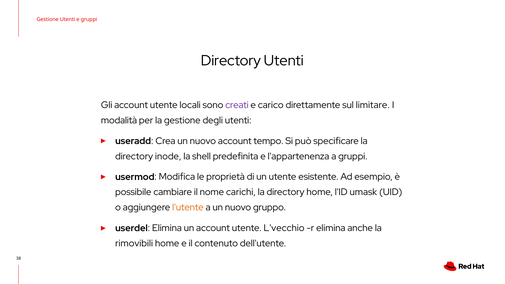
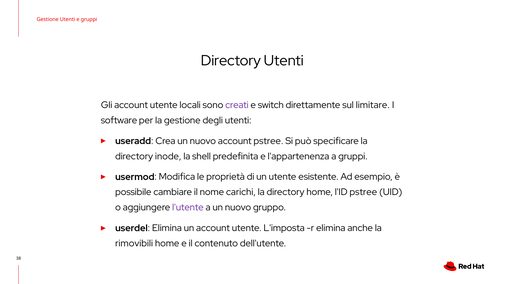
carico: carico -> switch (271, 105)
modalità: modalità -> software (119, 120)
account tempo: tempo -> pstree (268, 141)
l'ID umask: umask -> pstree (363, 192)
l'utente colour: orange -> purple (188, 207)
L'vecchio: L'vecchio -> L'imposta (284, 228)
